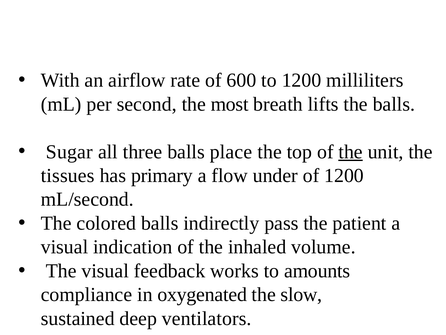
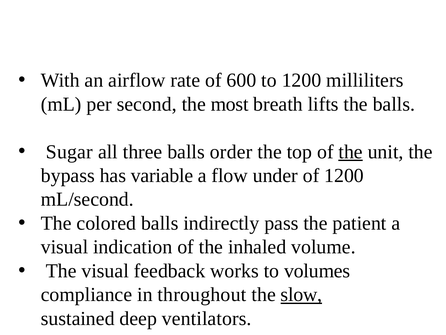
place: place -> order (231, 152)
tissues: tissues -> bypass (68, 175)
primary: primary -> variable (162, 175)
amounts: amounts -> volumes (317, 271)
oxygenated: oxygenated -> throughout (202, 294)
slow underline: none -> present (301, 294)
